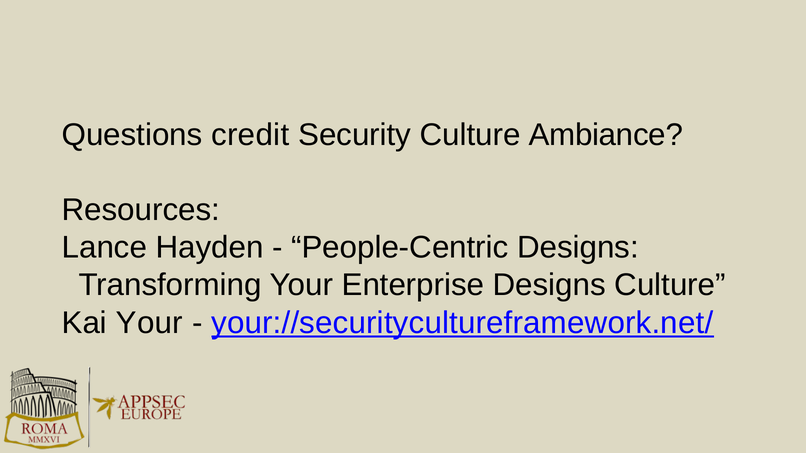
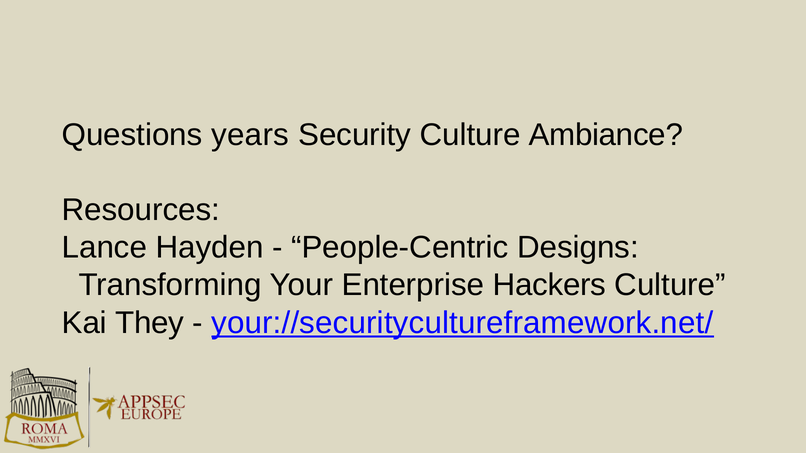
credit: credit -> years (250, 135)
Enterprise Designs: Designs -> Hackers (549, 285)
Kai Your: Your -> They (150, 323)
